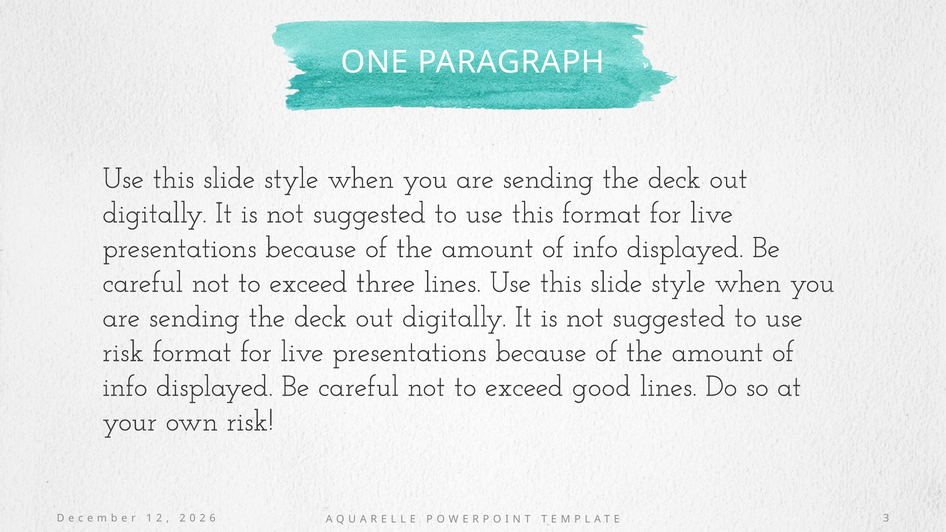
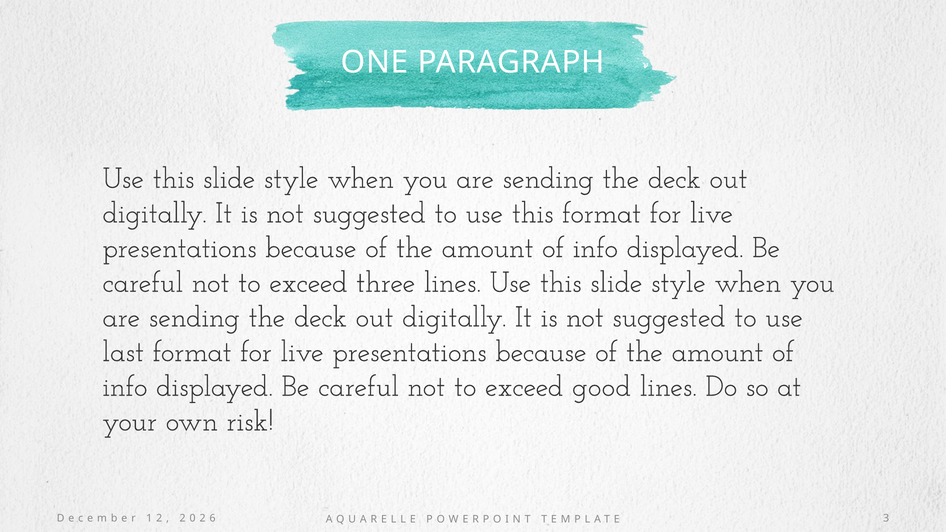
risk: risk -> last (123, 352)
